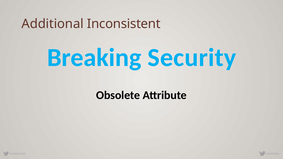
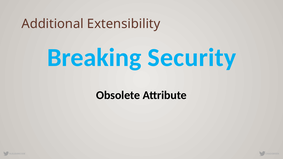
Inconsistent: Inconsistent -> Extensibility (124, 24)
